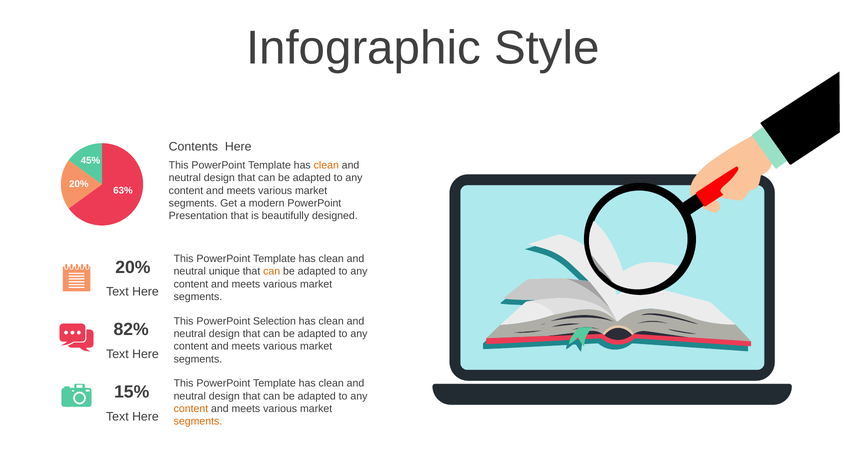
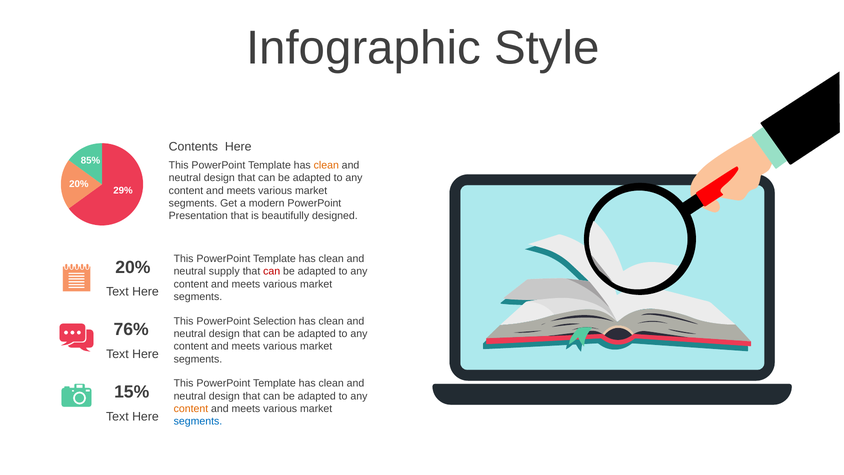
45%: 45% -> 85% (90, 160)
63%: 63% -> 29% (123, 191)
unique: unique -> supply (224, 271)
can colour: orange -> red (272, 271)
82%: 82% -> 76% (131, 329)
segments colour: orange -> blue (198, 421)
